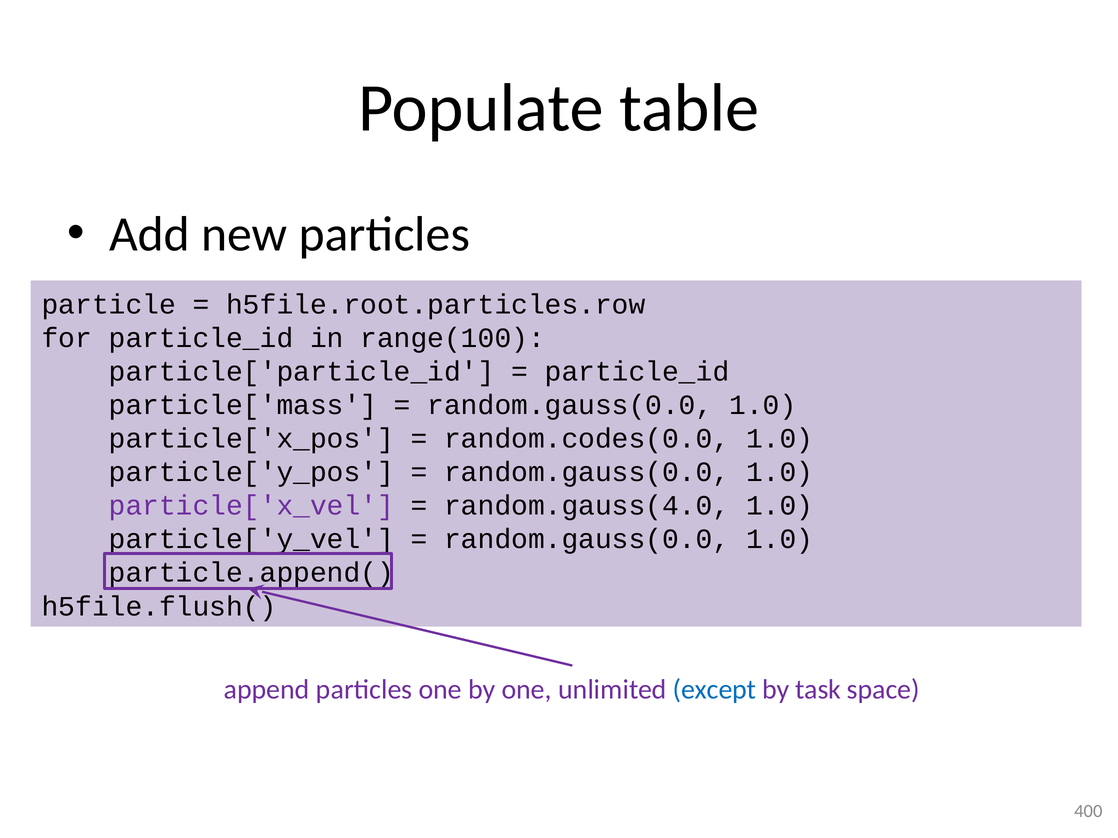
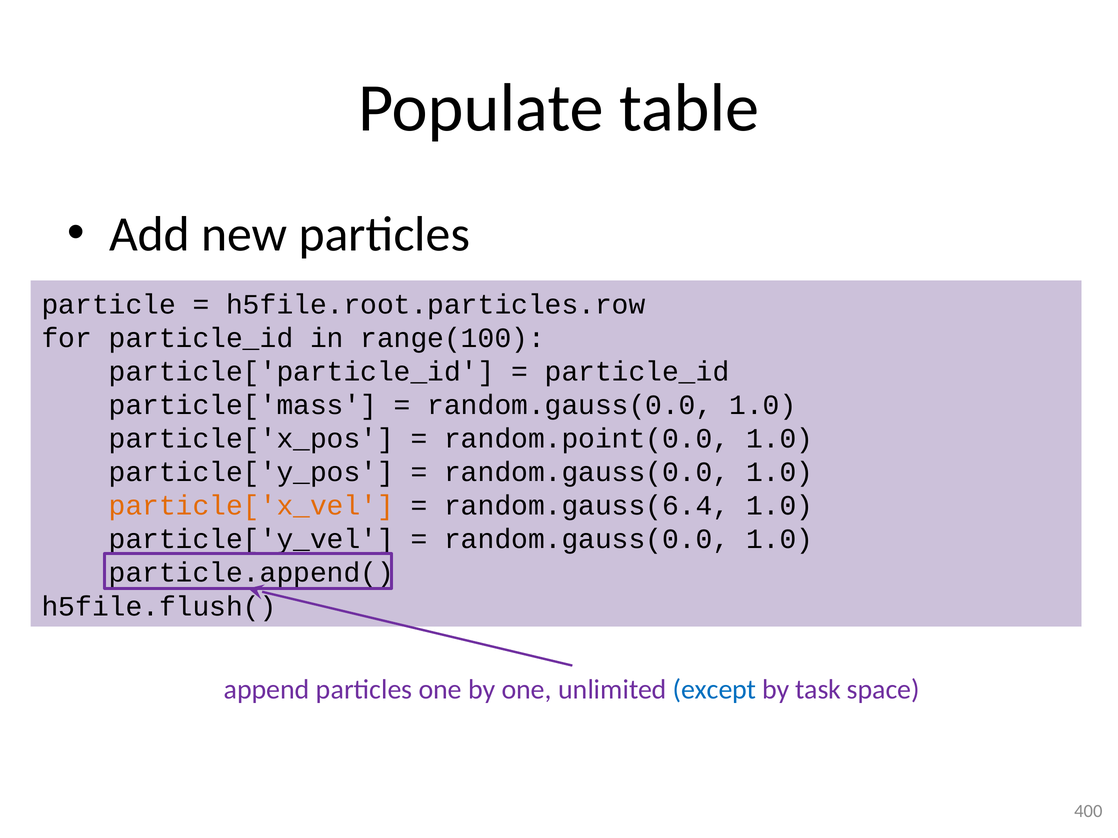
random.codes(0.0: random.codes(0.0 -> random.point(0.0 (587, 439)
particle['x_vel colour: purple -> orange (251, 506)
random.gauss(4.0: random.gauss(4.0 -> random.gauss(6.4 (587, 506)
